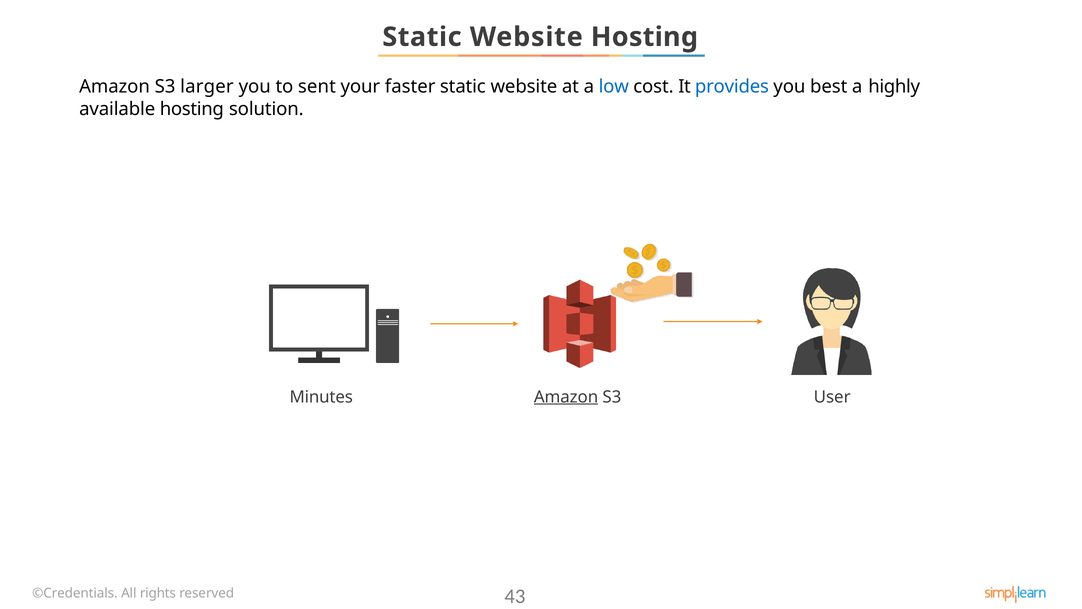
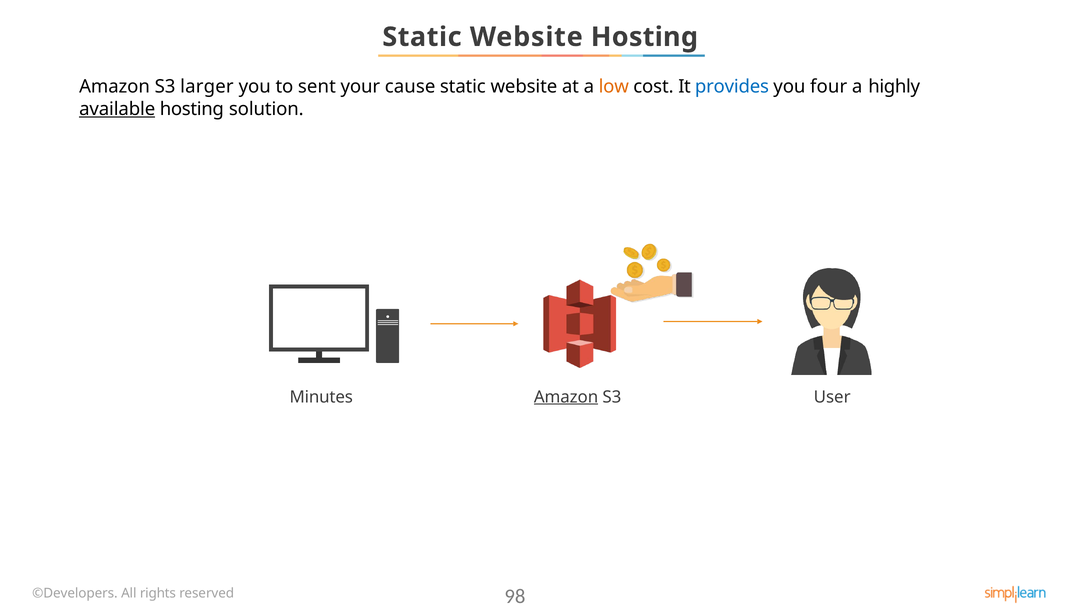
faster: faster -> cause (410, 86)
low colour: blue -> orange (614, 86)
best: best -> four (829, 86)
available underline: none -> present (117, 109)
©Credentials: ©Credentials -> ©Developers (75, 593)
43: 43 -> 98 (515, 596)
